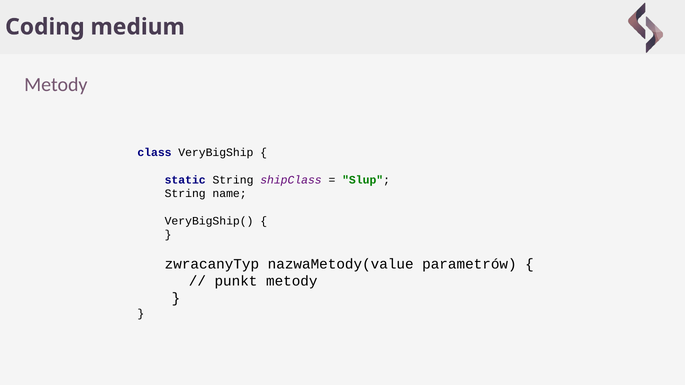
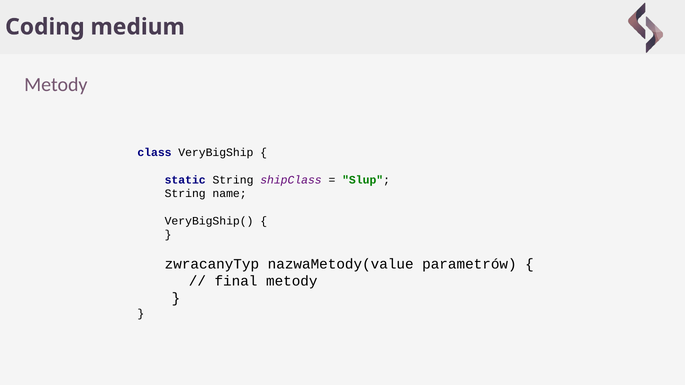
punkt: punkt -> final (236, 281)
